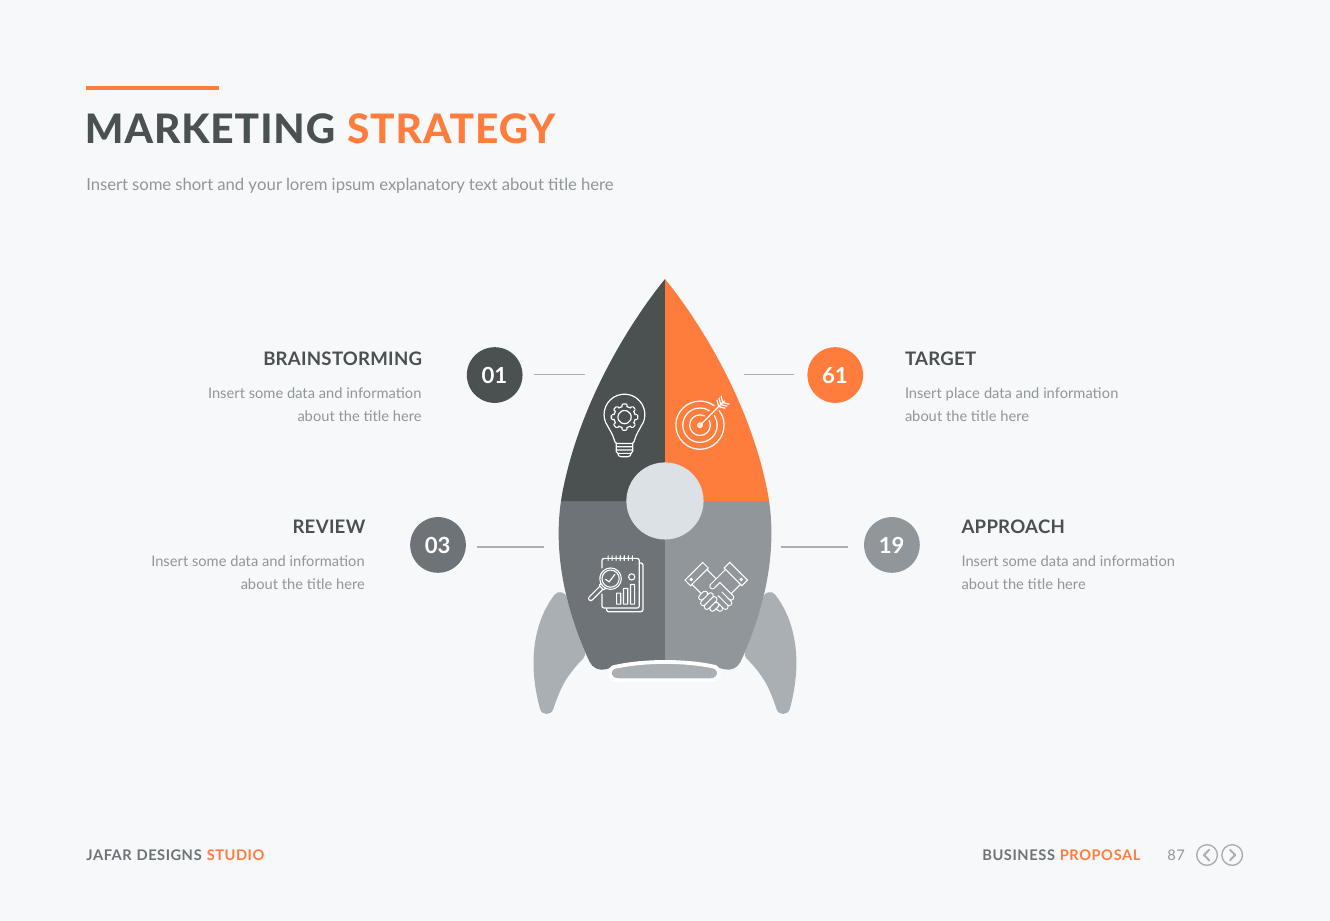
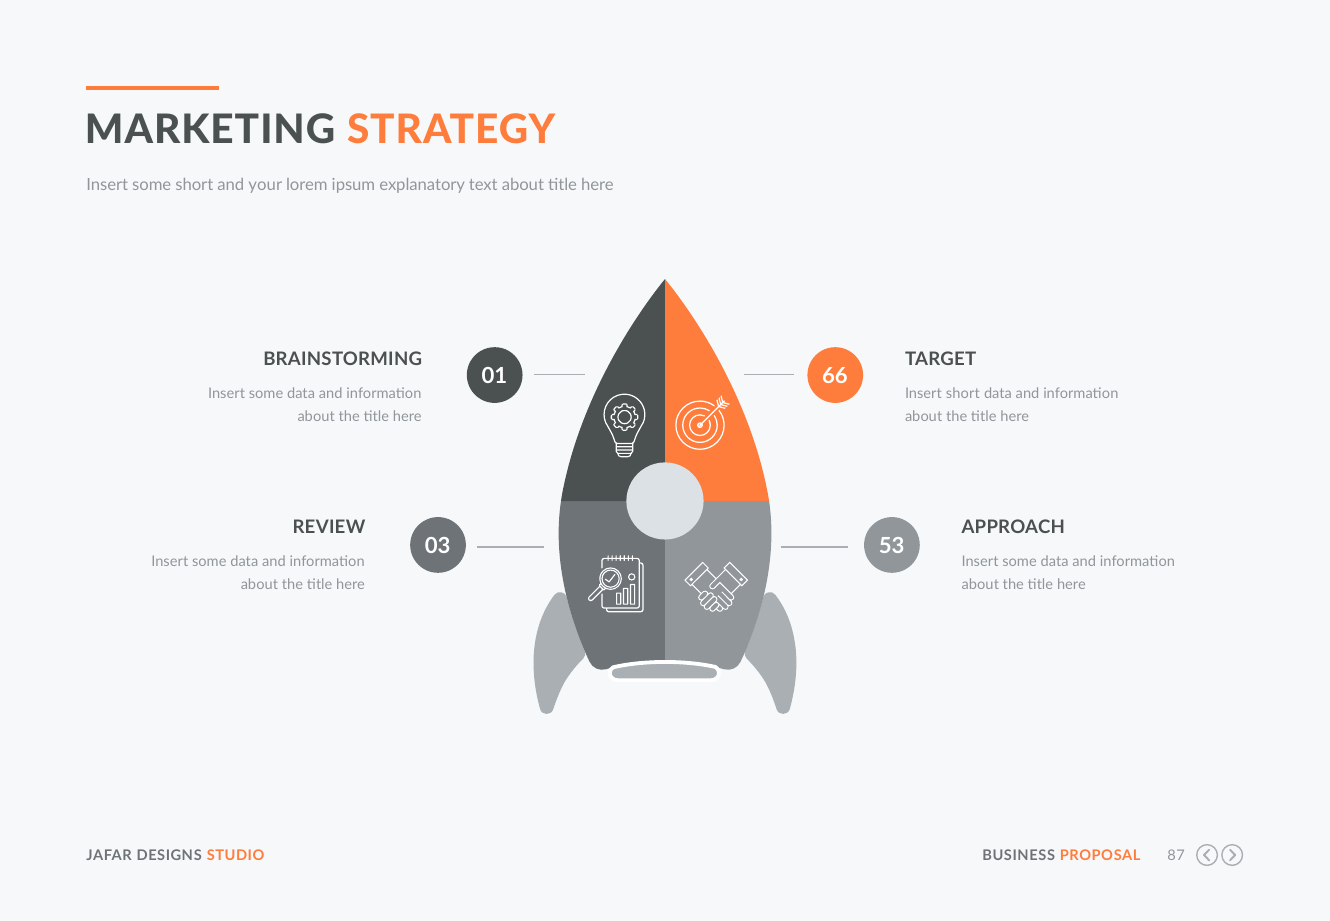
61: 61 -> 66 (835, 376)
Insert place: place -> short (963, 393)
19: 19 -> 53 (892, 546)
